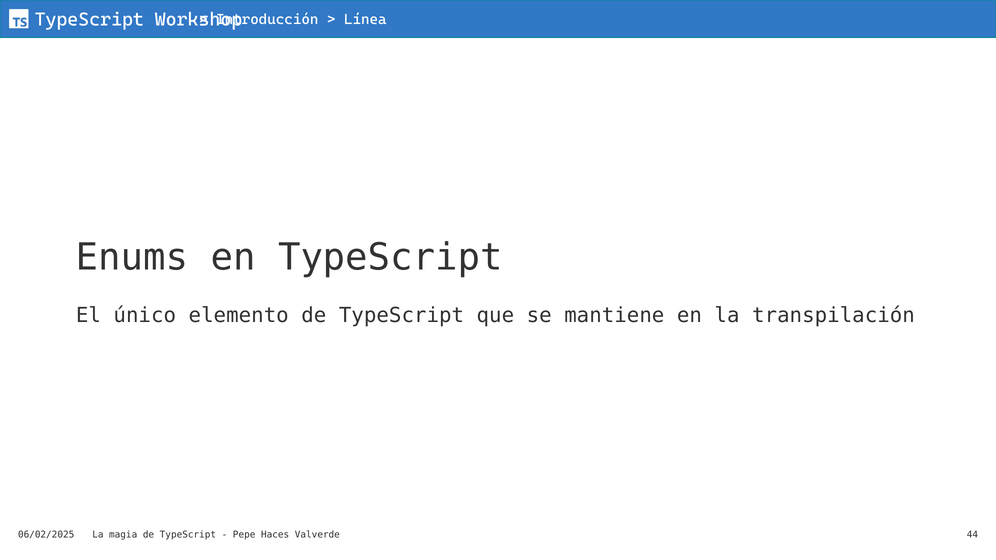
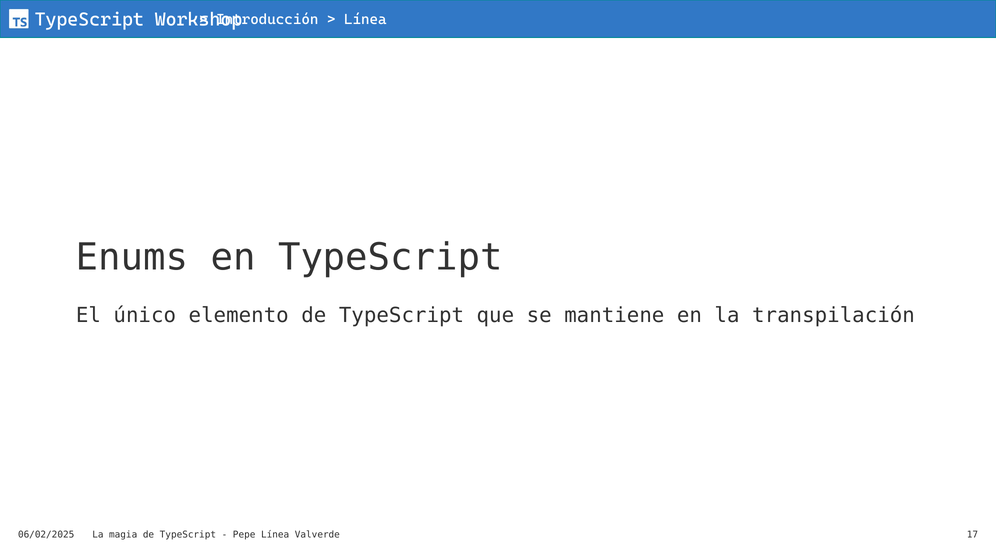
Pepe Haces: Haces -> Línea (275, 535)
44: 44 -> 17 (972, 535)
